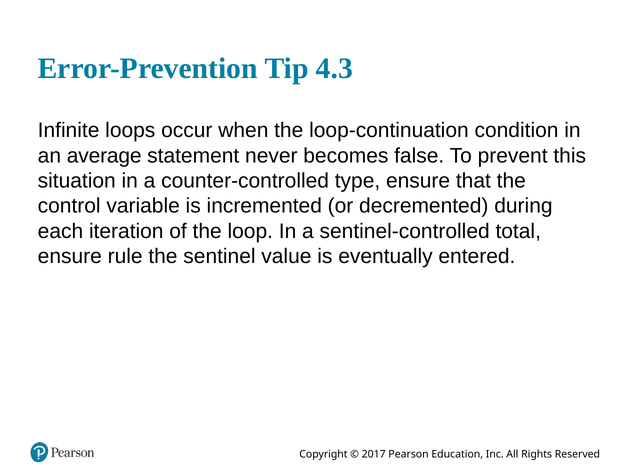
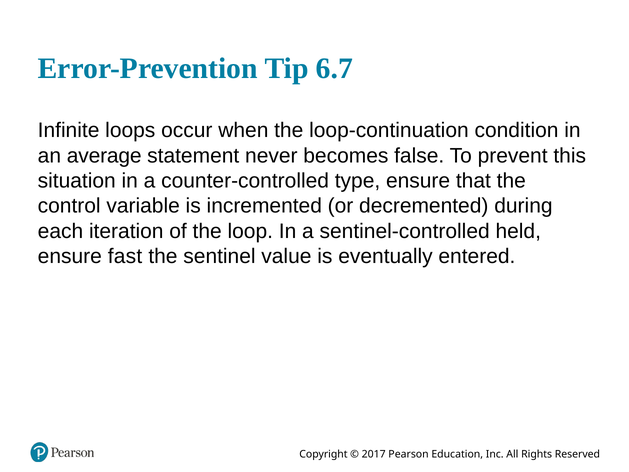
4.3: 4.3 -> 6.7 (334, 68)
total: total -> held (518, 231)
rule: rule -> fast (125, 256)
